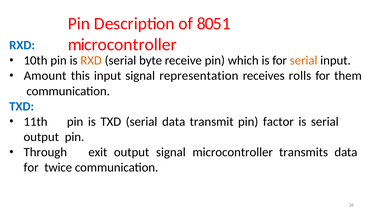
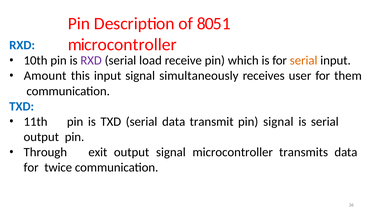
RXD colour: orange -> purple (91, 61)
byte: byte -> load (150, 61)
representation: representation -> simultaneously (199, 76)
rolls: rolls -> user (300, 76)
pin factor: factor -> signal (278, 122)
